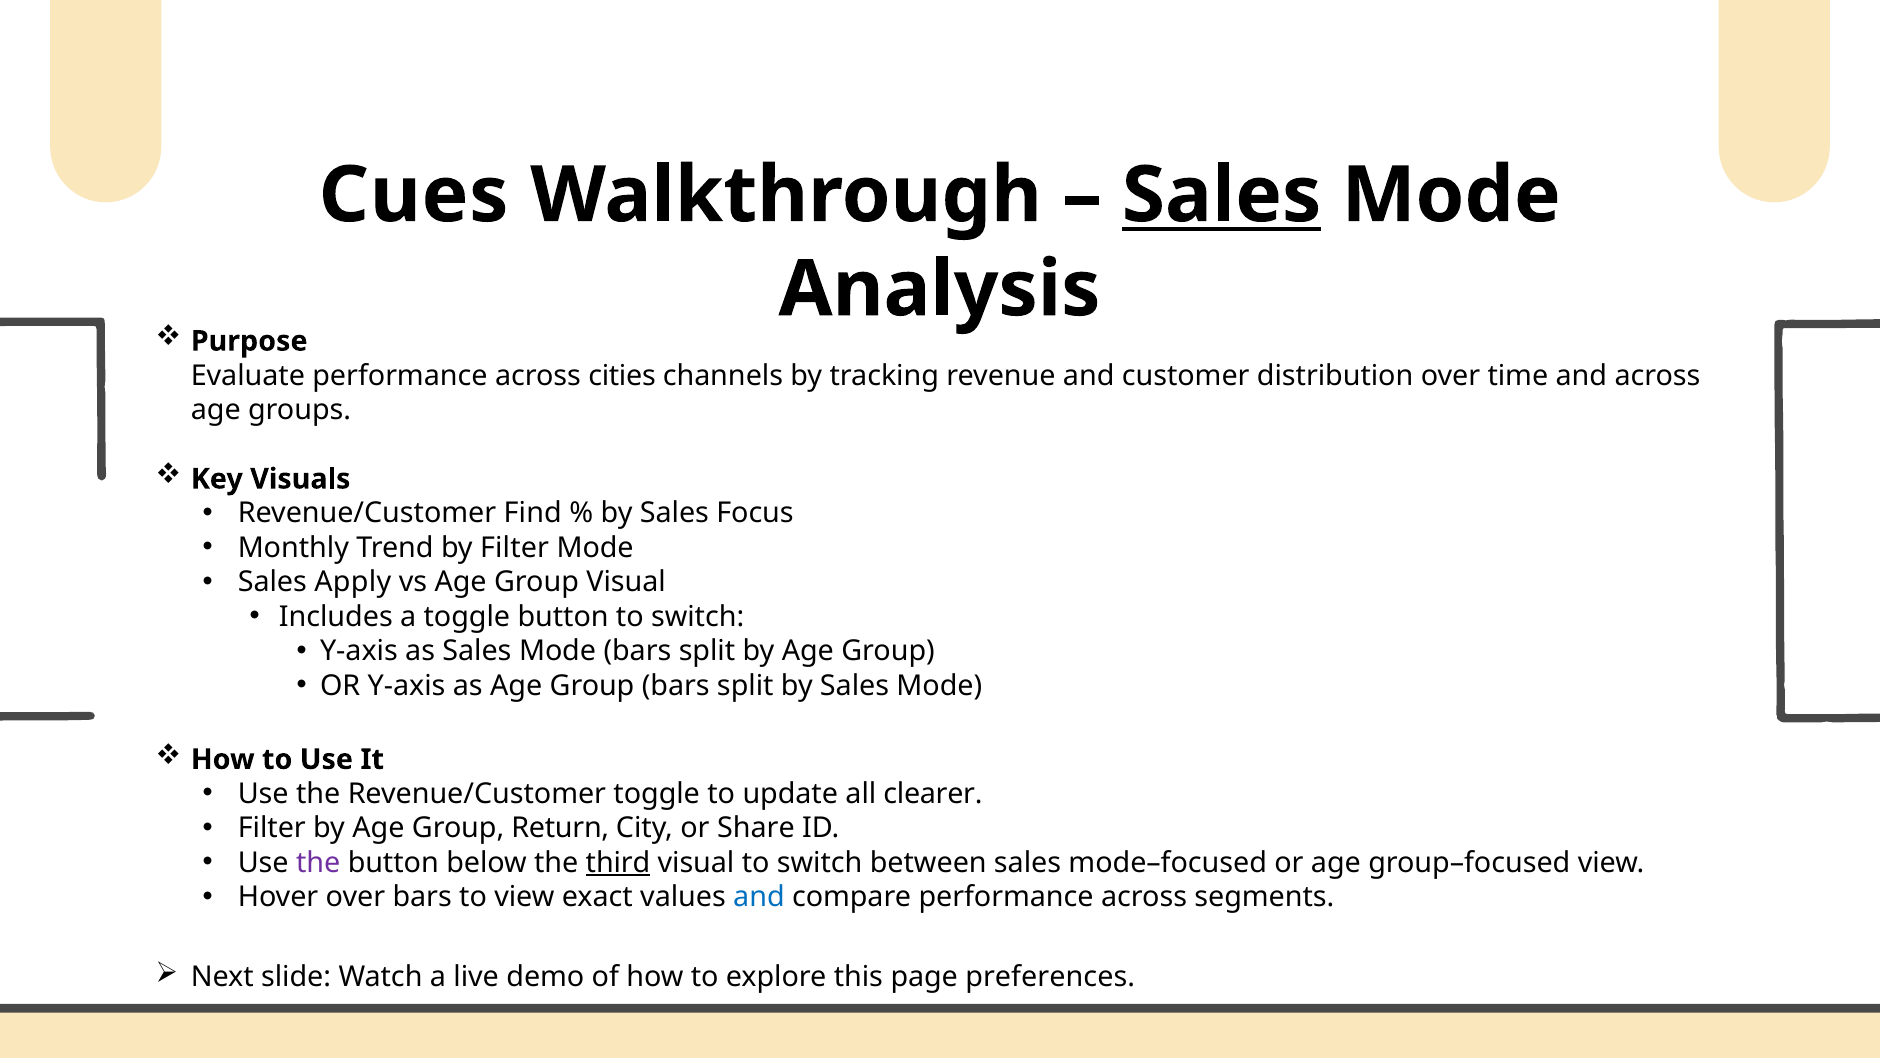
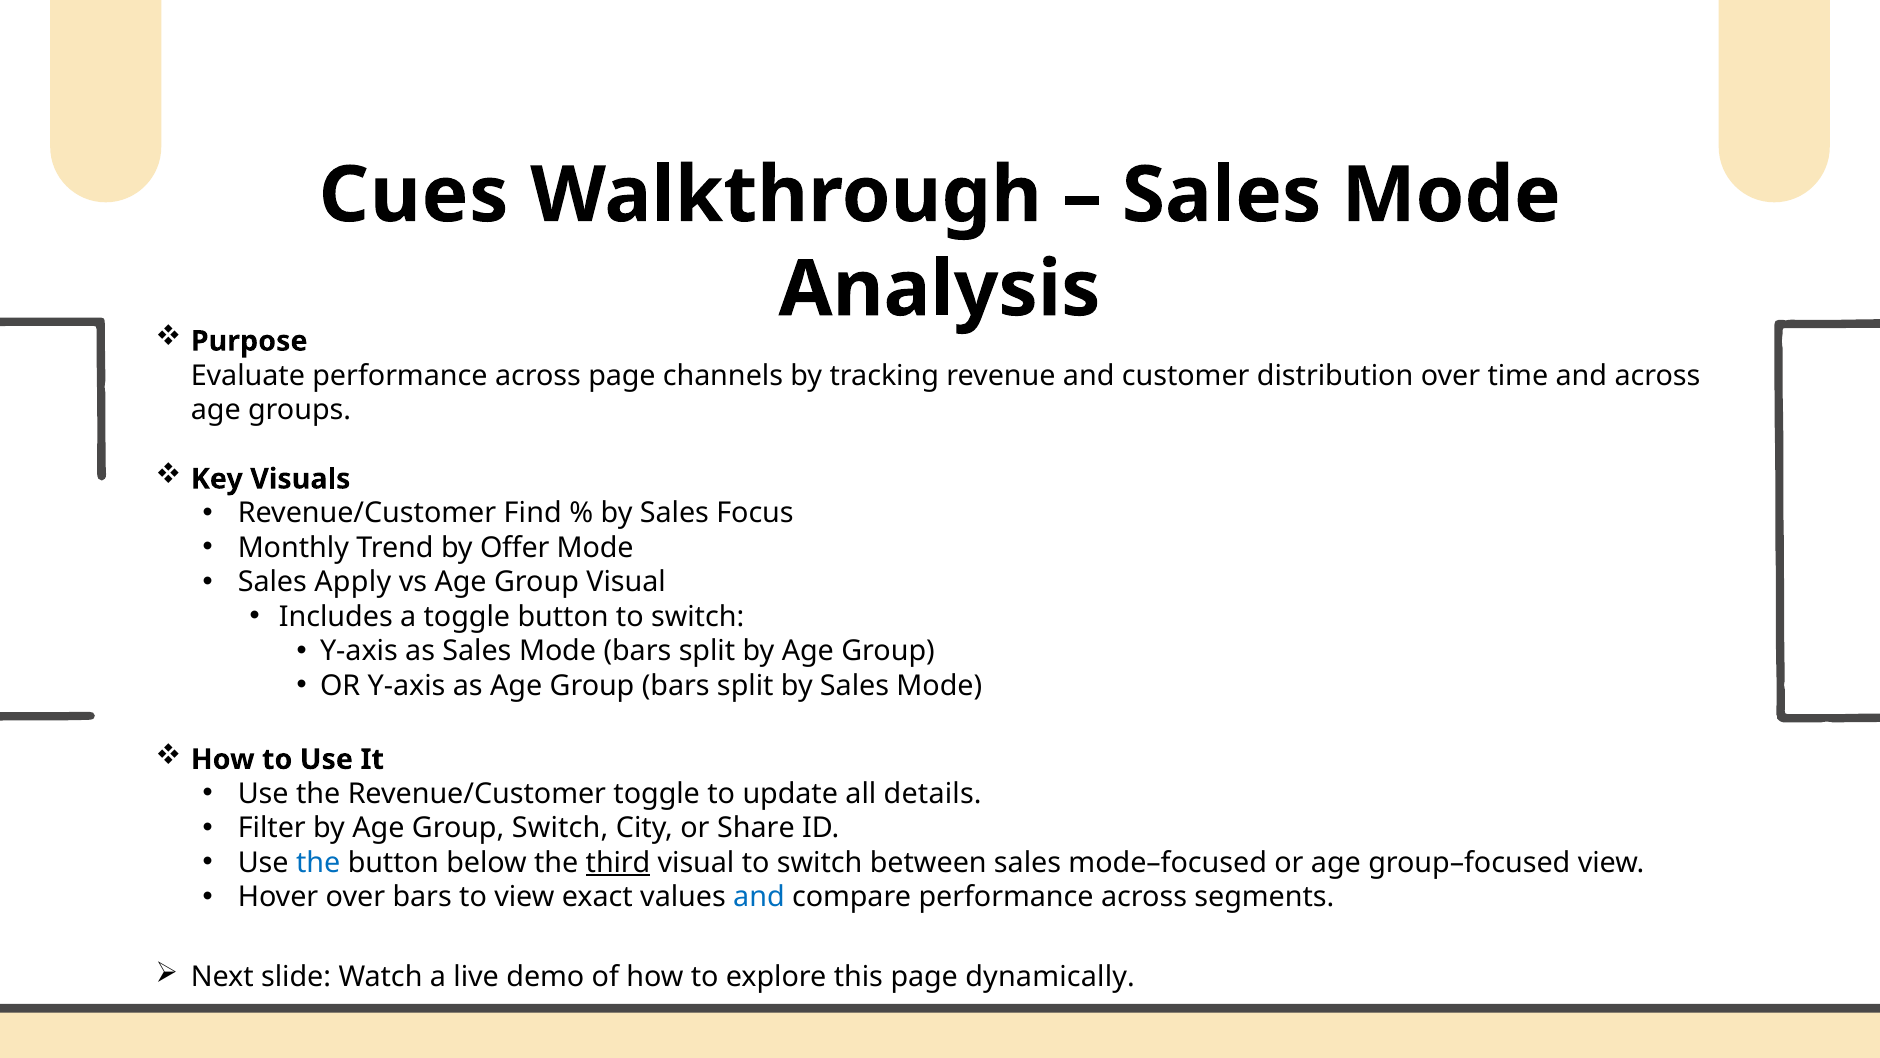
Sales underline: present -> none (1222, 195)
across cities: cities -> page (622, 375)
by Filter: Filter -> Offer (515, 548)
clearer: clearer -> details (933, 794)
Group Return: Return -> Switch (560, 828)
the colour: purple -> blue (318, 863)
preferences: preferences -> dynamically (1050, 977)
